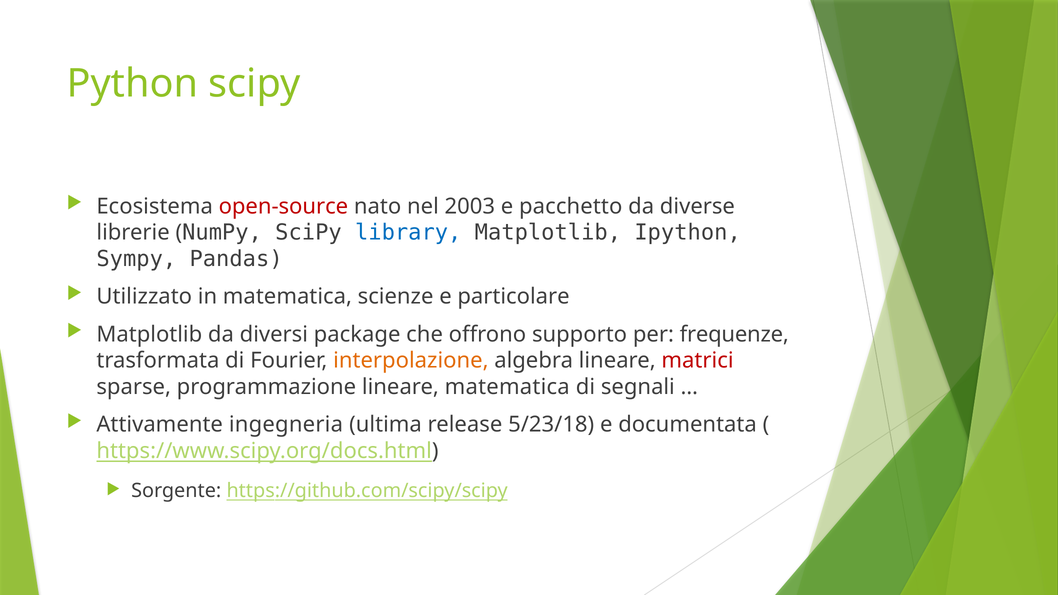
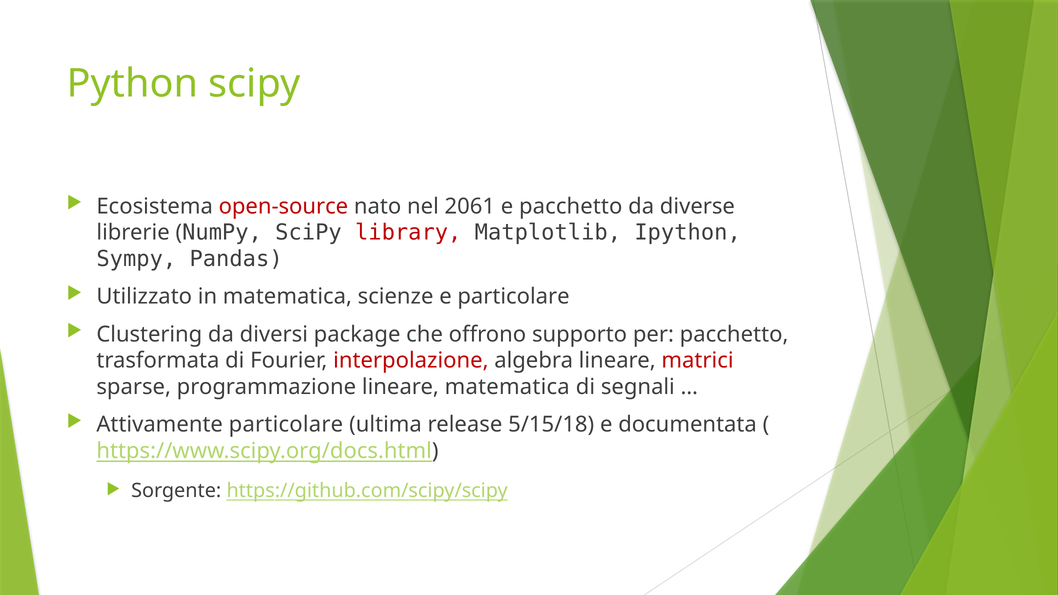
2003: 2003 -> 2061 (470, 206)
library colour: blue -> red (408, 233)
Matplotlib: Matplotlib -> Clustering (149, 334)
per frequenze: frequenze -> pacchetto (734, 334)
interpolazione colour: orange -> red (411, 361)
Attivamente ingegneria: ingegneria -> particolare (286, 425)
5/23/18: 5/23/18 -> 5/15/18 (551, 425)
